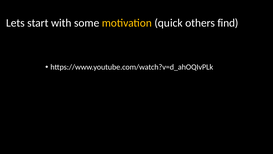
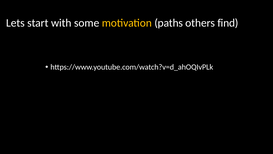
quick: quick -> paths (169, 23)
